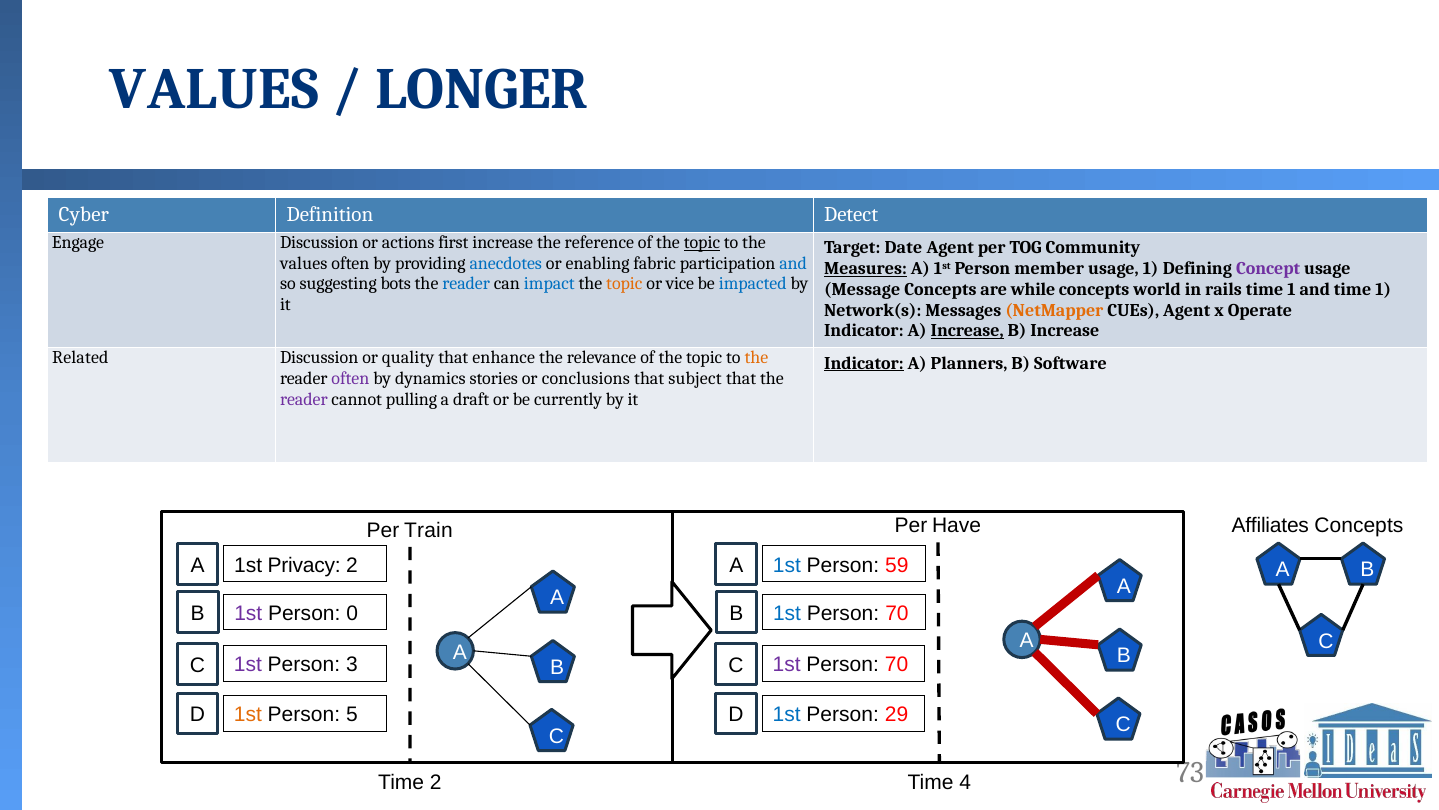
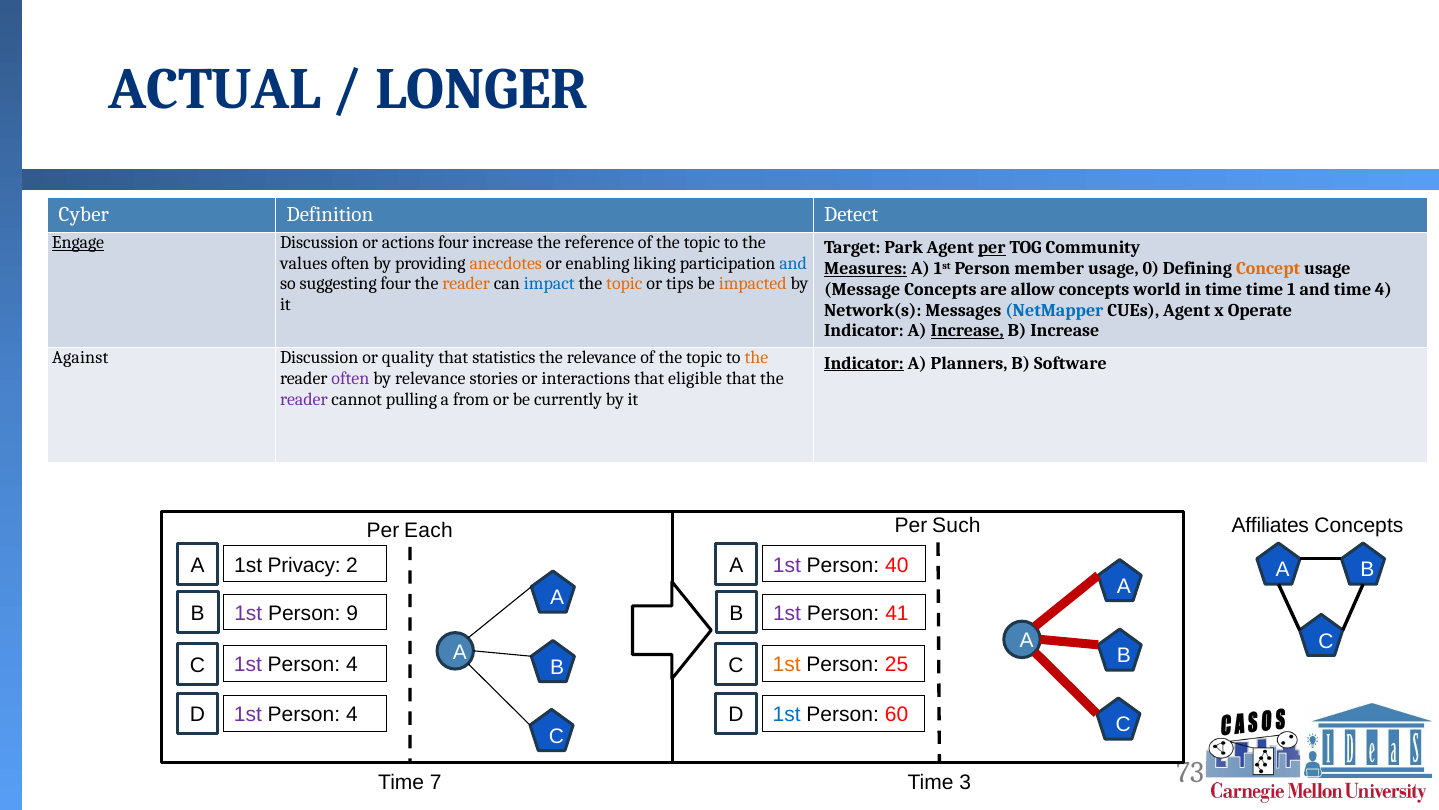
VALUES: VALUES -> ACTUAL (215, 90)
Engage underline: none -> present (78, 242)
actions first: first -> four (453, 242)
topic underline: present -> none (702, 242)
Date: Date -> Park (904, 248)
per underline: none -> present (992, 248)
anecdotes colour: blue -> orange (506, 263)
fabric: fabric -> liking (655, 263)
usage 1: 1 -> 0 (1151, 269)
Concept colour: purple -> orange (1268, 269)
suggesting bots: bots -> four (396, 284)
reader colour: blue -> orange (466, 284)
vice: vice -> tips (680, 284)
impacted colour: blue -> orange (753, 284)
while: while -> allow (1033, 289)
in rails: rails -> time (1224, 289)
and time 1: 1 -> 4 (1383, 289)
NetMapper colour: orange -> blue (1054, 310)
Related: Related -> Against (80, 357)
enhance: enhance -> statistics (504, 357)
by dynamics: dynamics -> relevance (430, 378)
conclusions: conclusions -> interactions (586, 378)
subject: subject -> eligible (695, 378)
draft: draft -> from (471, 399)
Train: Train -> Each (428, 530)
Have: Have -> Such (956, 526)
1st colour: blue -> purple (787, 565)
59: 59 -> 40 (897, 565)
0: 0 -> 9 (352, 613)
1st colour: blue -> purple (787, 613)
70: 70 -> 41 (897, 613)
3: 3 -> 4 (352, 665)
1st colour: purple -> orange (787, 665)
70: 70 -> 25 (897, 665)
1st colour: orange -> purple (248, 714)
5: 5 -> 4 (352, 714)
29: 29 -> 60 (897, 714)
Time 2: 2 -> 7 (436, 782)
4: 4 -> 3 (965, 782)
